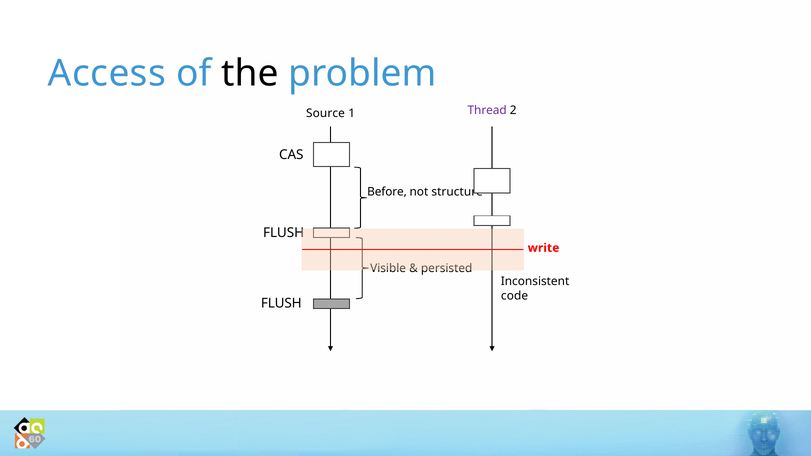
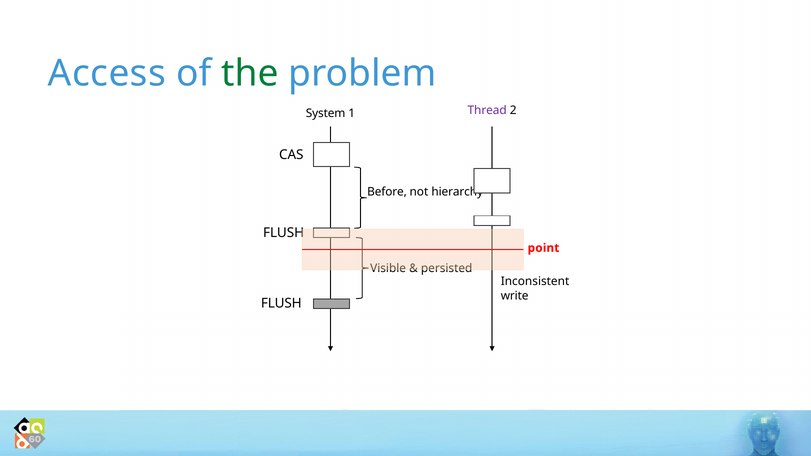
the colour: black -> green (250, 73)
Source: Source -> System (326, 114)
structure: structure -> hierarchy (457, 192)
write: write -> point (544, 248)
code: code -> write (515, 296)
